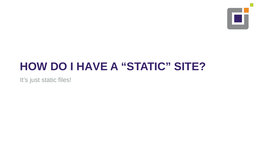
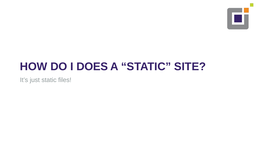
HAVE: HAVE -> DOES (92, 67)
